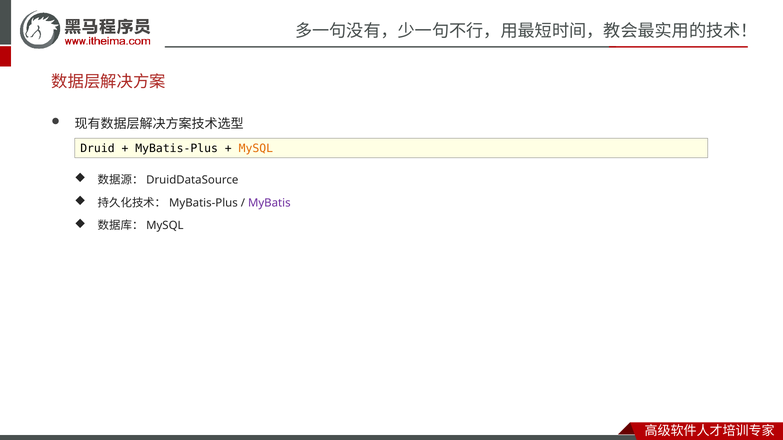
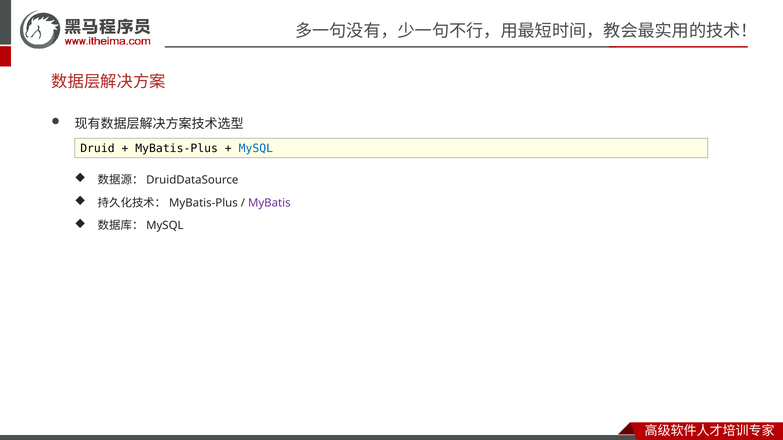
MySQL colour: orange -> blue (256, 149)
